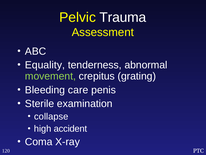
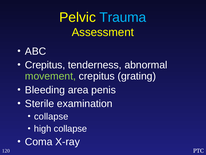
Trauma colour: white -> light blue (123, 17)
Equality: Equality -> Crepitus (45, 65)
care: care -> area (78, 90)
high accident: accident -> collapse (70, 128)
